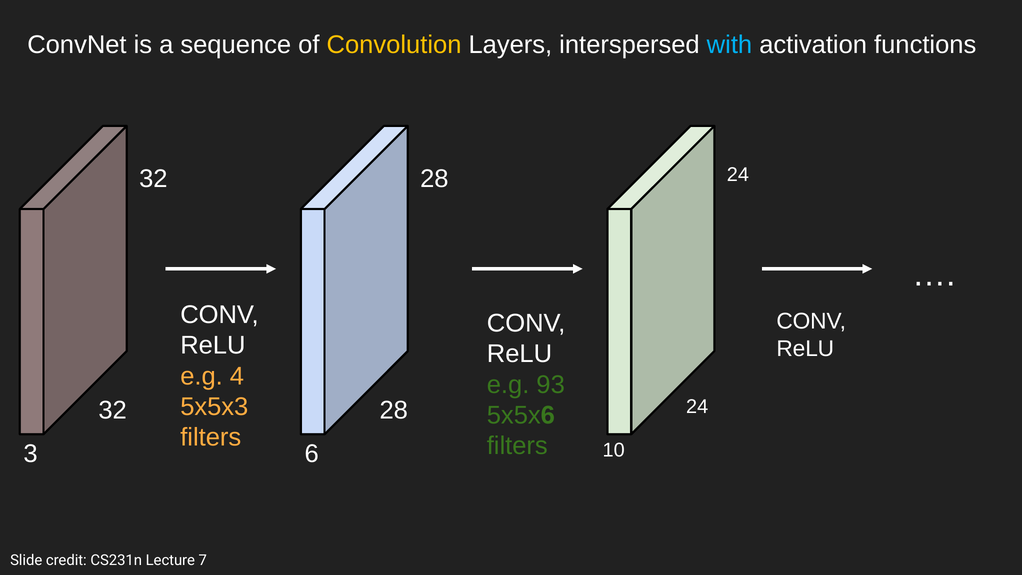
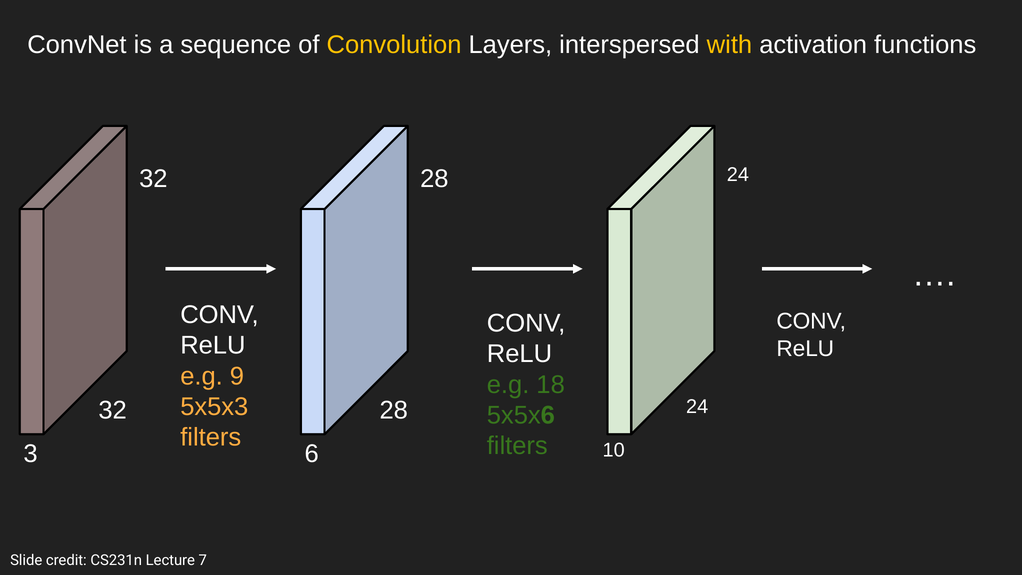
with colour: light blue -> yellow (729, 45)
4: 4 -> 9 (237, 376)
93: 93 -> 18 (551, 385)
